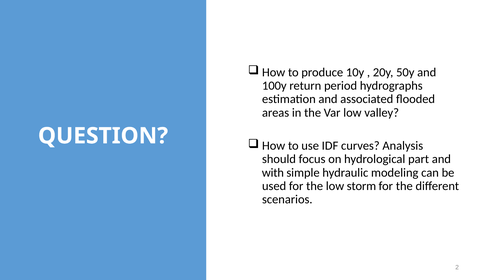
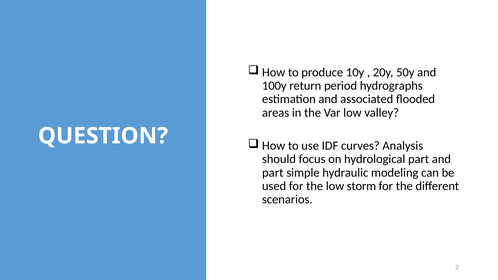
with: with -> part (273, 173)
